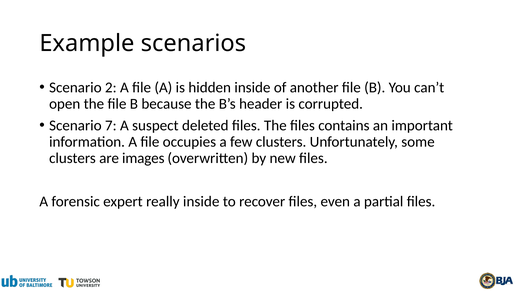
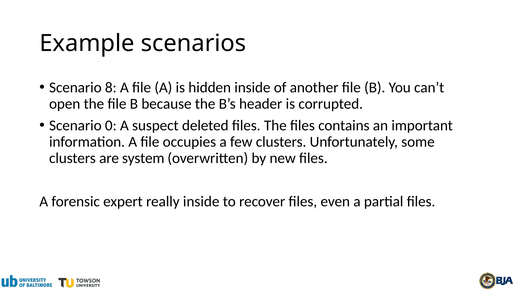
2: 2 -> 8 (111, 87)
7: 7 -> 0 (111, 125)
images: images -> system (143, 158)
